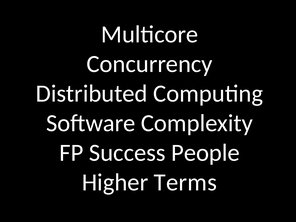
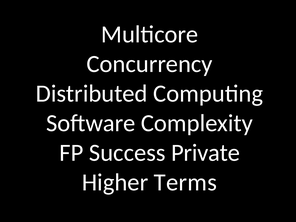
People: People -> Private (206, 153)
